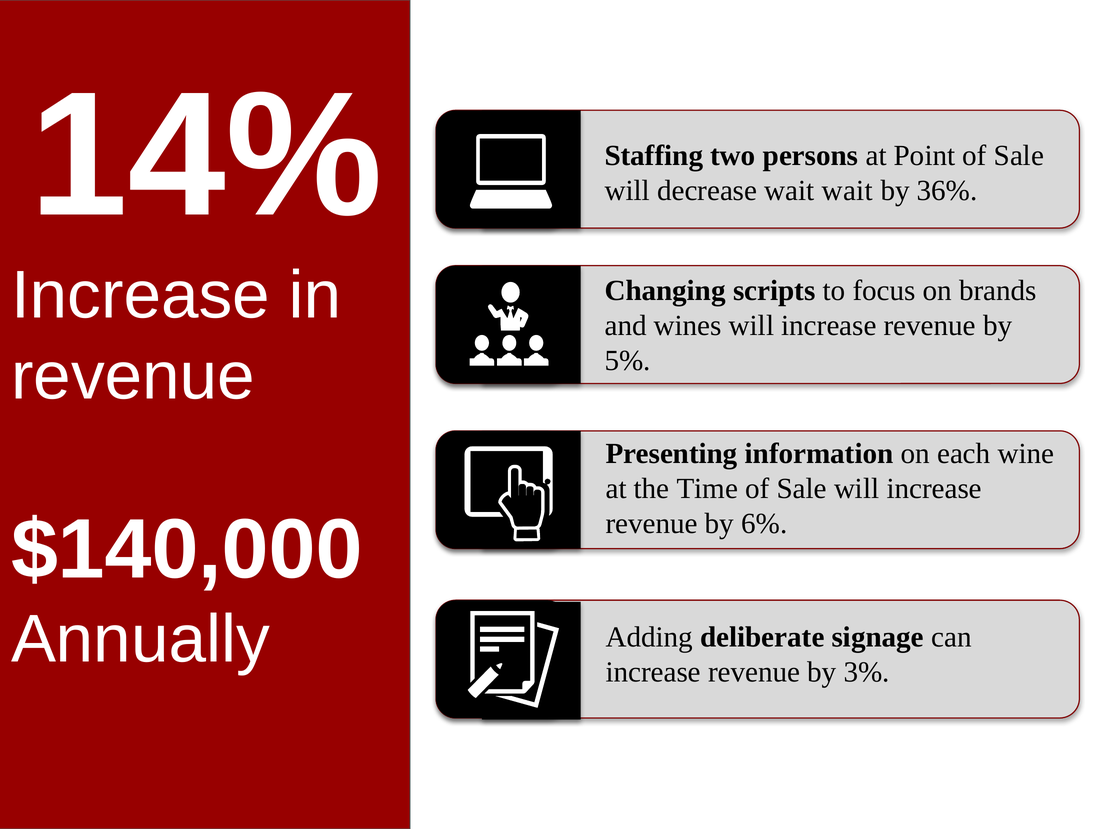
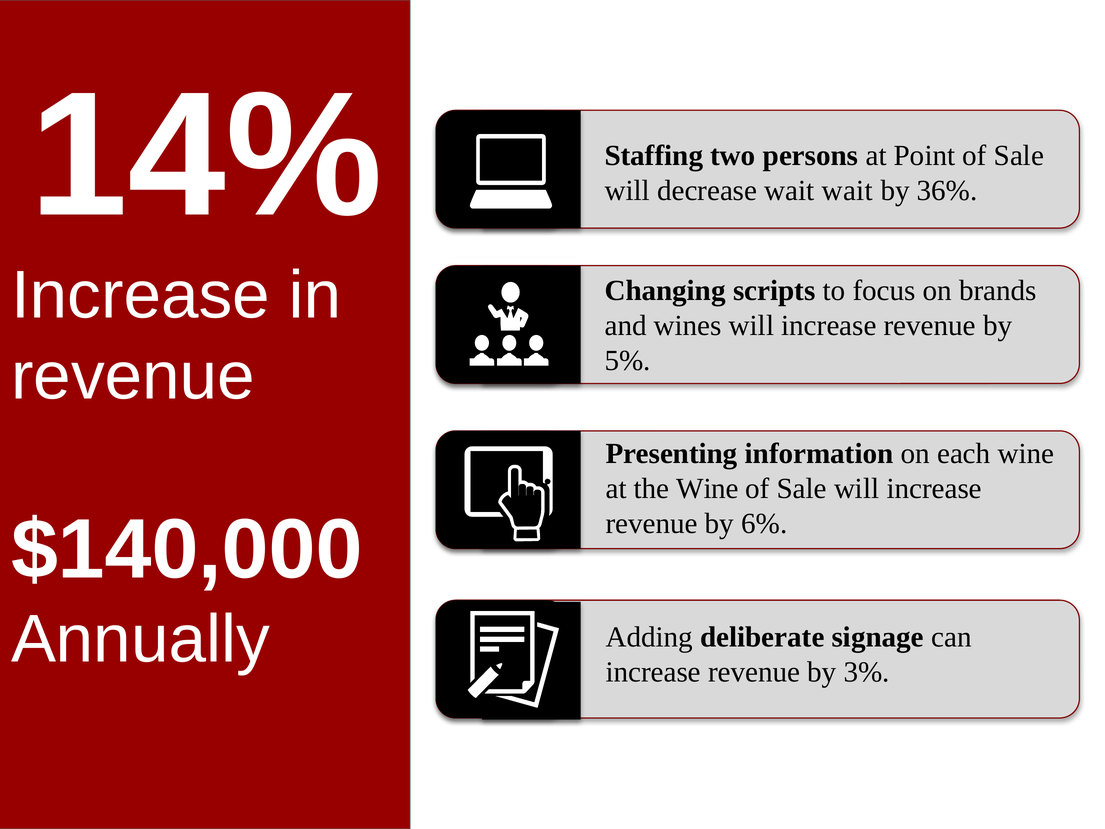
the Time: Time -> Wine (707, 489)
